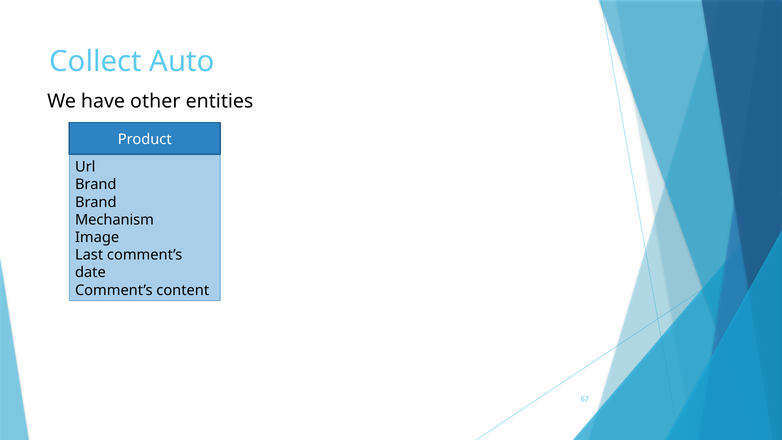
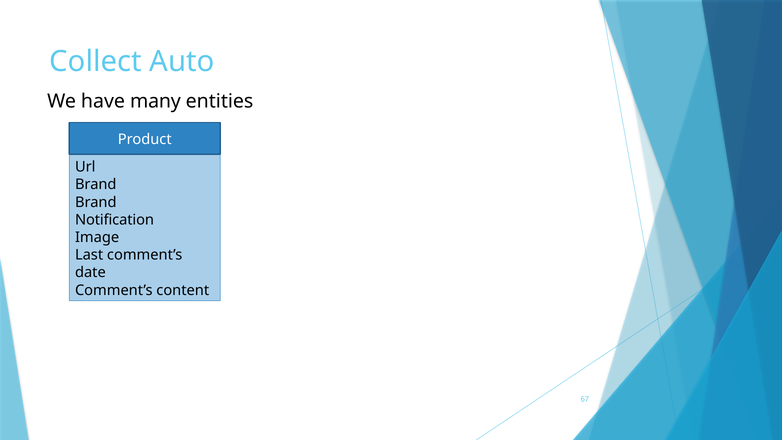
other: other -> many (155, 101)
Mechanism: Mechanism -> Notification (114, 220)
